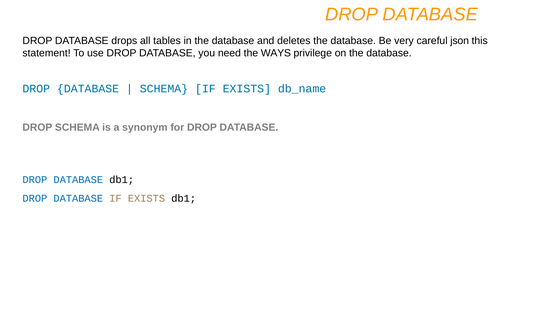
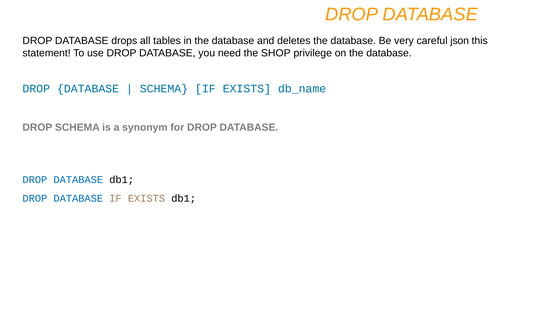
WAYS: WAYS -> SHOP (276, 53)
